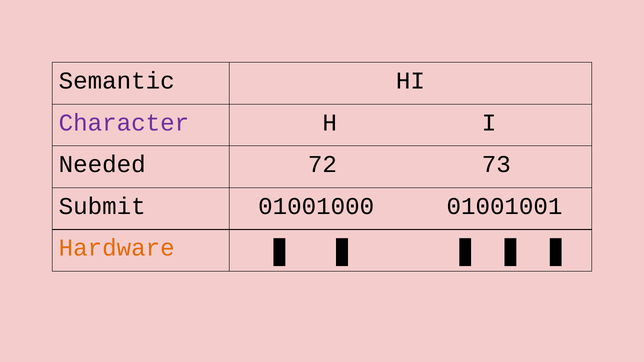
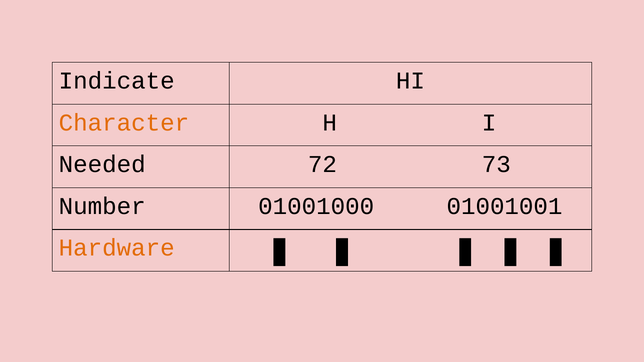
Semantic: Semantic -> Indicate (117, 81)
Character colour: purple -> orange (124, 123)
Submit: Submit -> Number (102, 206)
